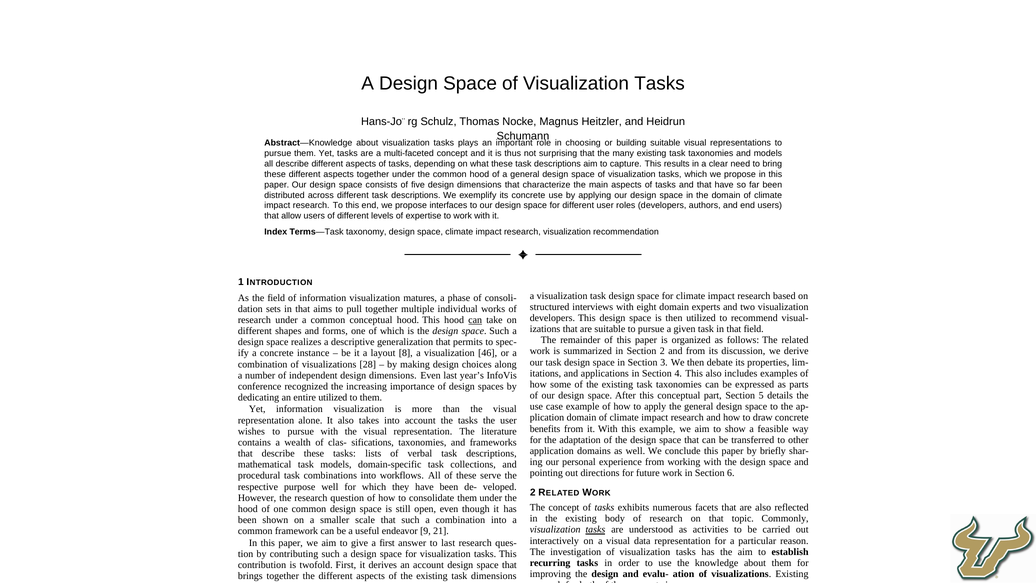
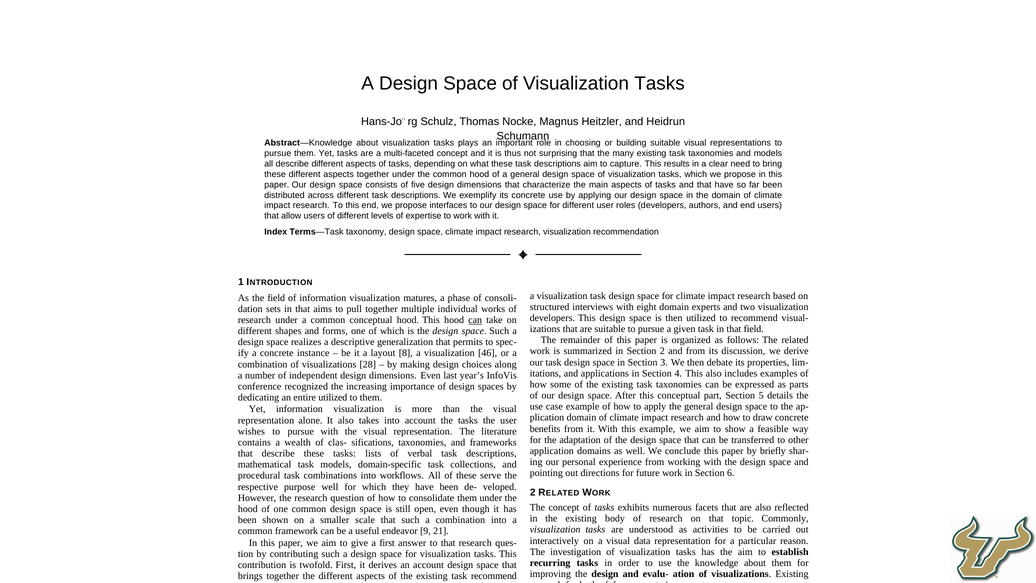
tasks underline: present -> none (595, 529)
to last: last -> that (448, 543)
task dimensions: dimensions -> recommend (494, 576)
